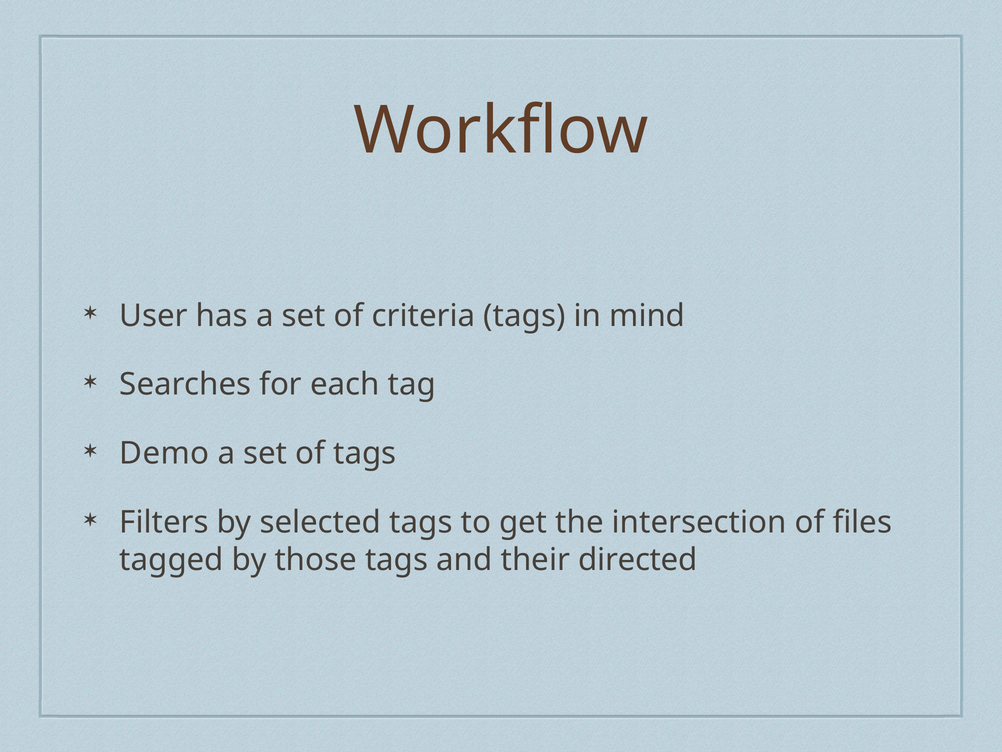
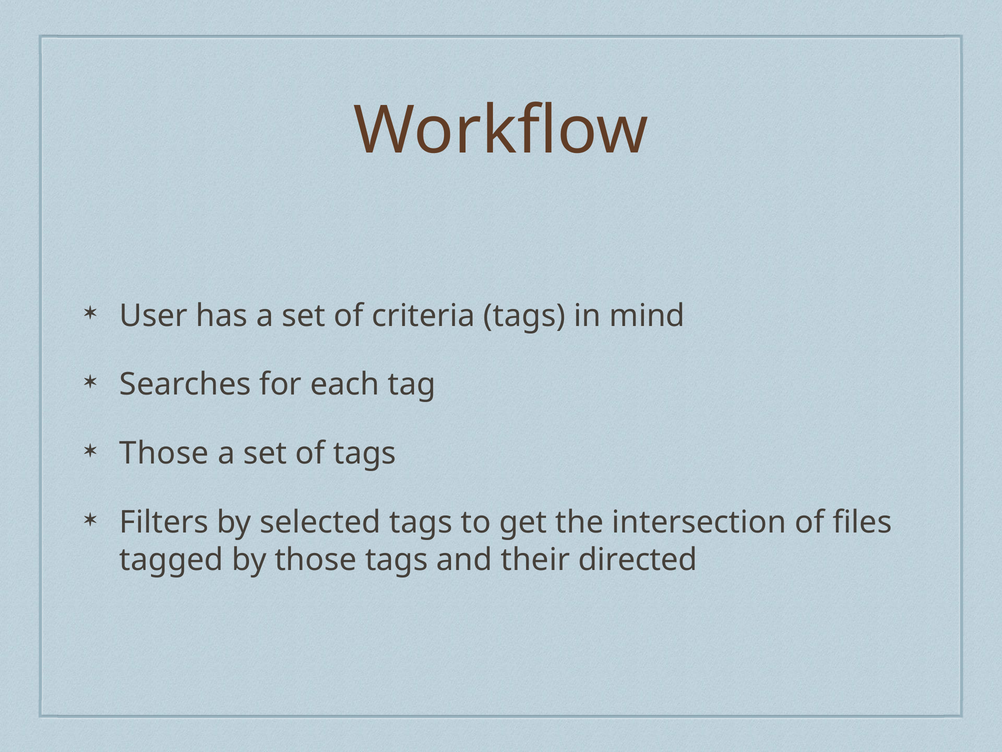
Demo: Demo -> Those (164, 453)
